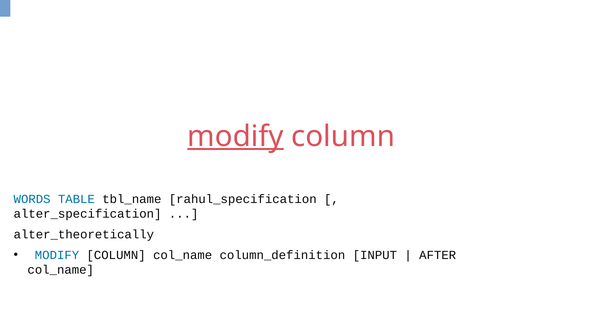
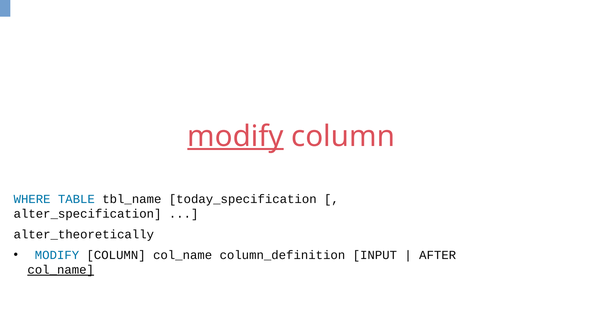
WORDS: WORDS -> WHERE (32, 199)
rahul_specification: rahul_specification -> today_specification (243, 199)
col_name underline: none -> present (61, 270)
